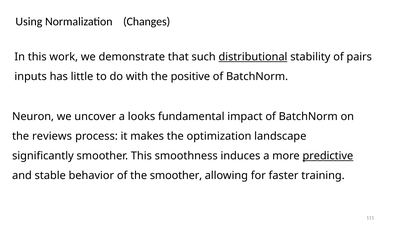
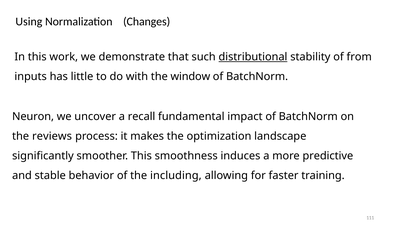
pairs: pairs -> from (359, 57)
positive: positive -> window (190, 77)
looks: looks -> recall (142, 116)
predictive underline: present -> none (328, 156)
the smoother: smoother -> including (176, 176)
